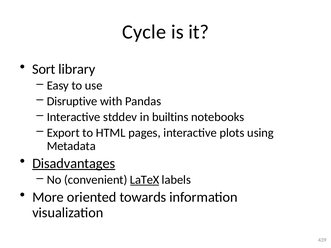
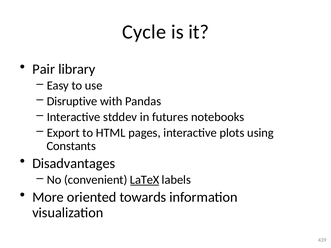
Sort: Sort -> Pair (44, 69)
builtins: builtins -> futures (170, 117)
Metadata: Metadata -> Constants (71, 146)
Disadvantages underline: present -> none (74, 164)
